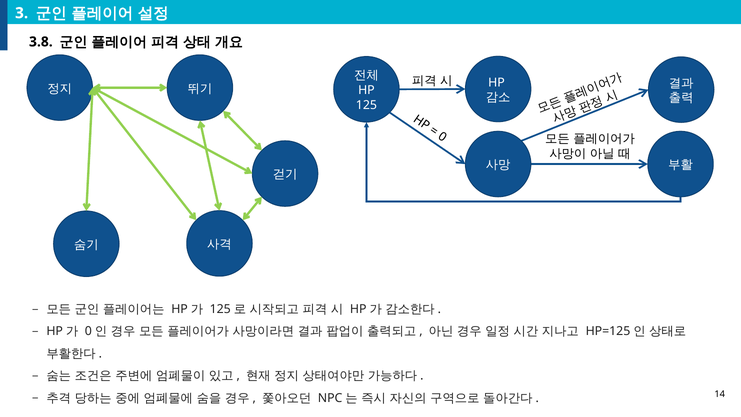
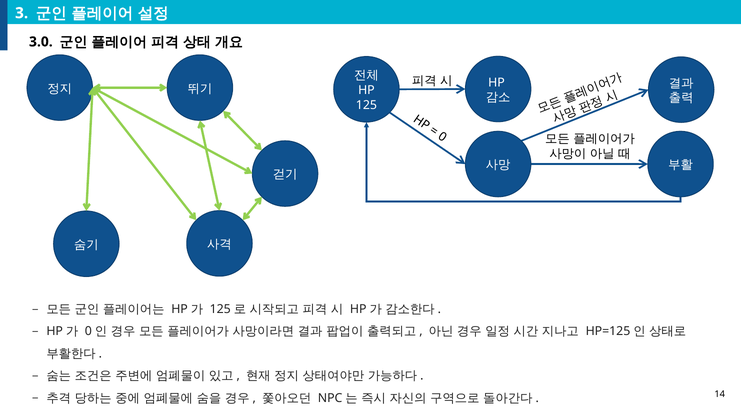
3.8: 3.8 -> 3.0 (41, 42)
